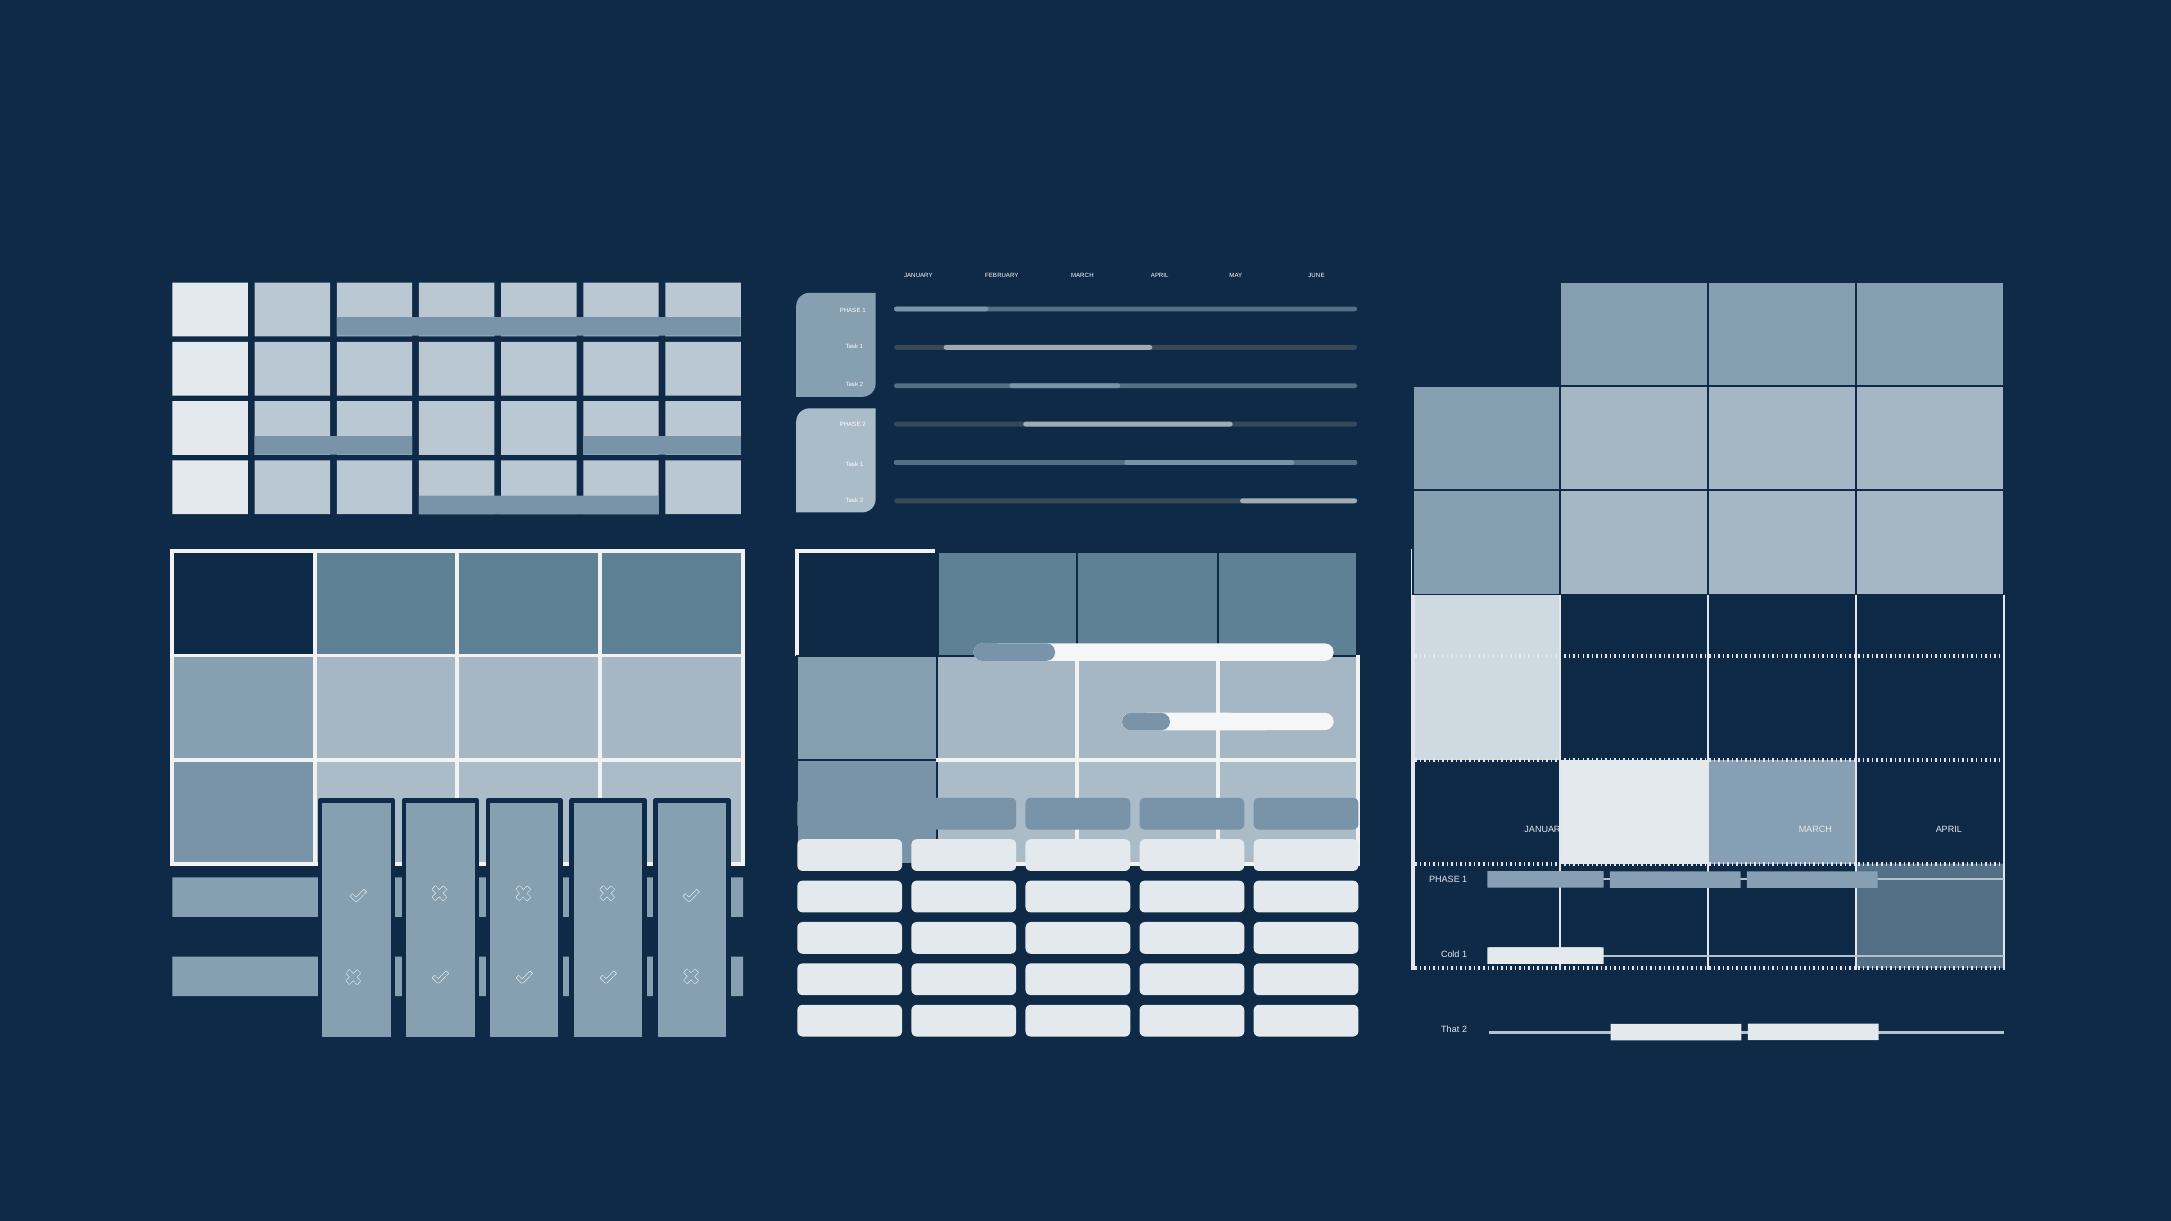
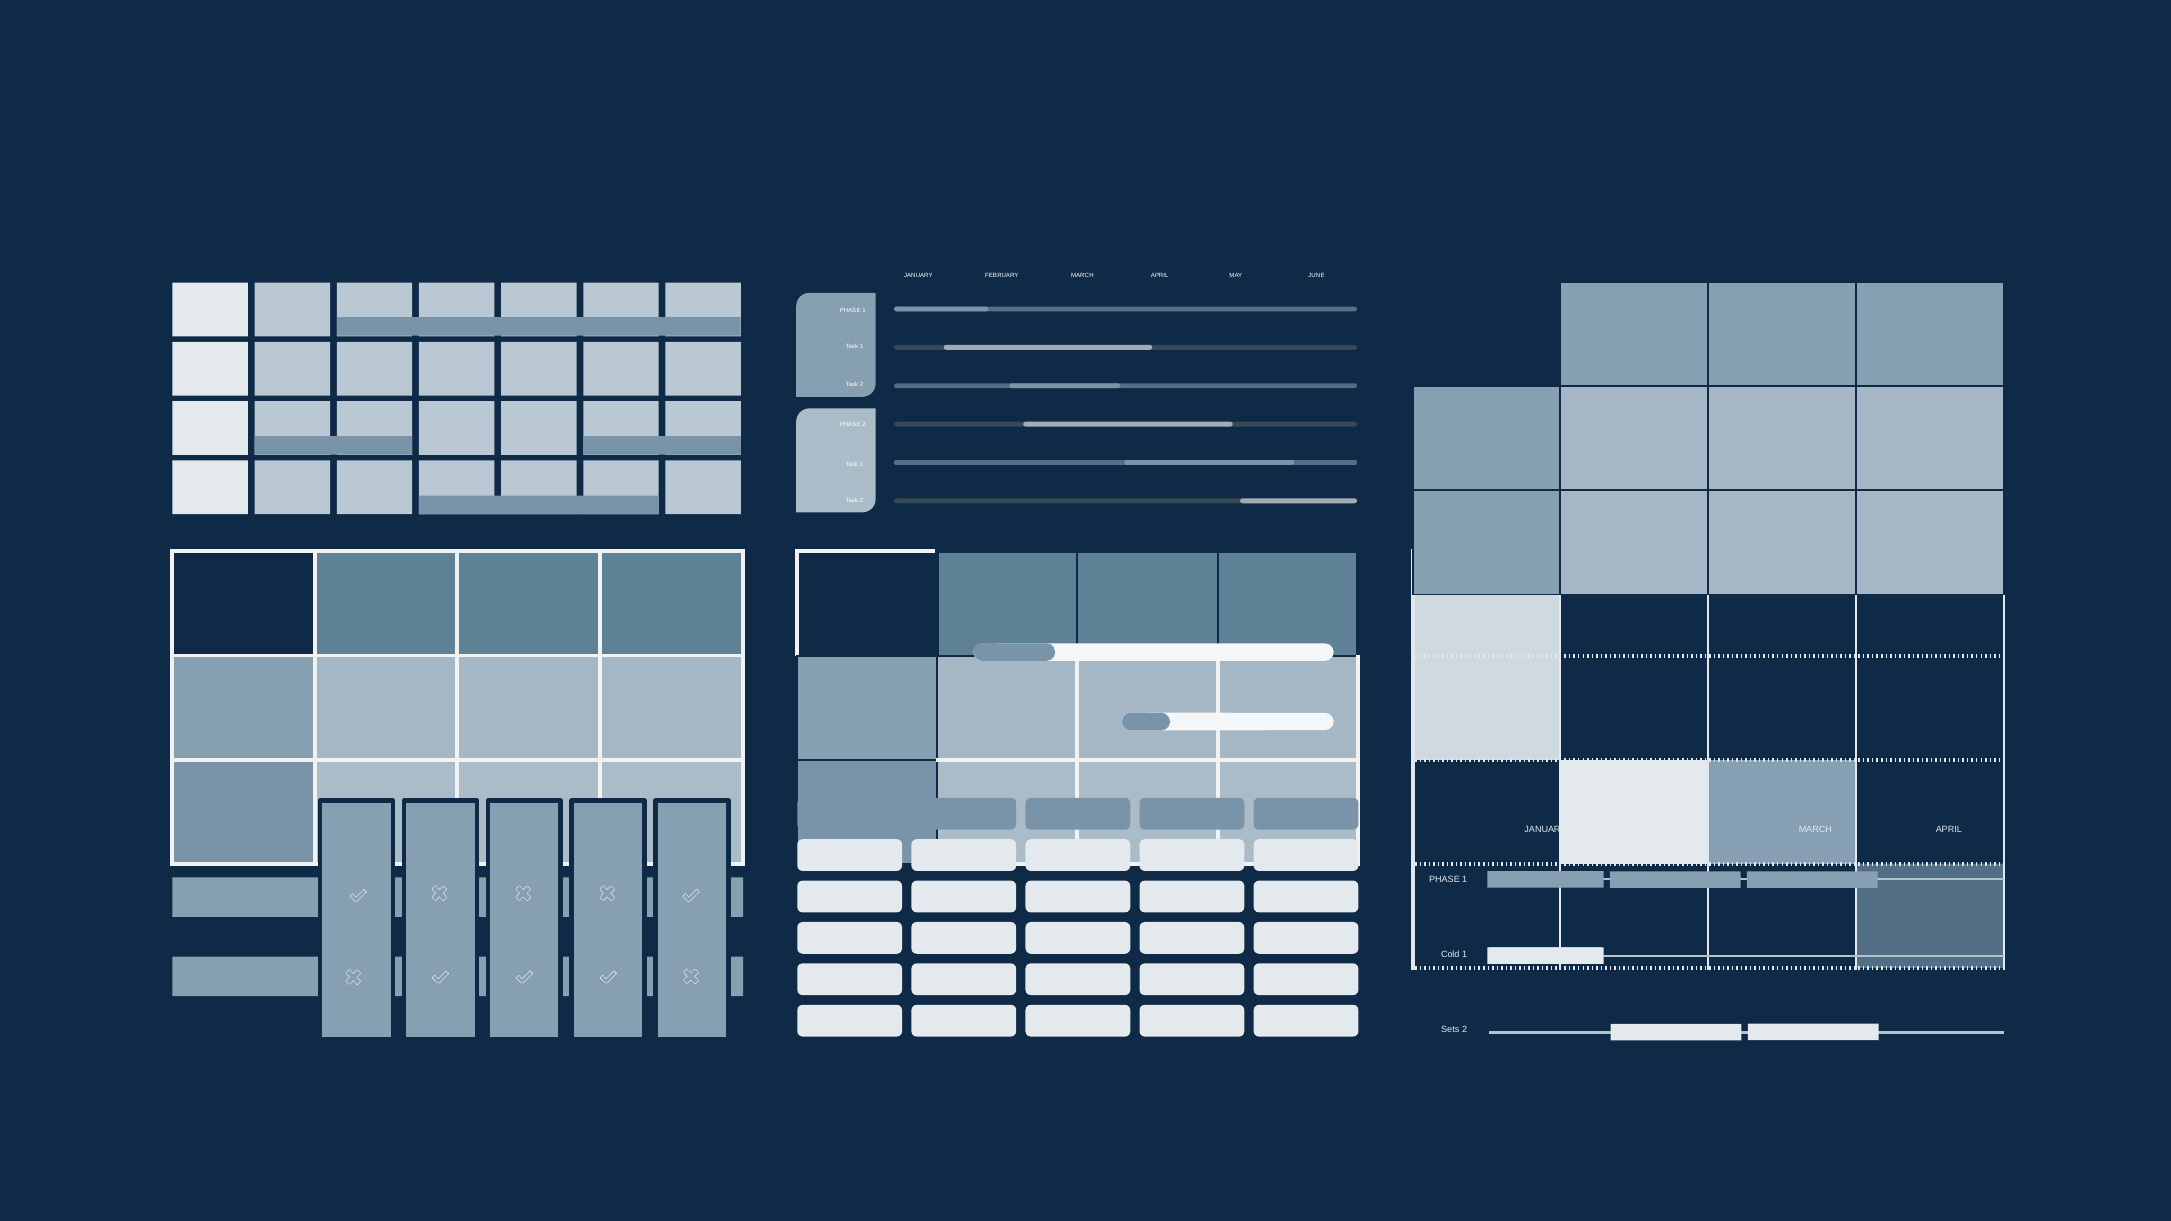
That: That -> Sets (1450, 1030)
